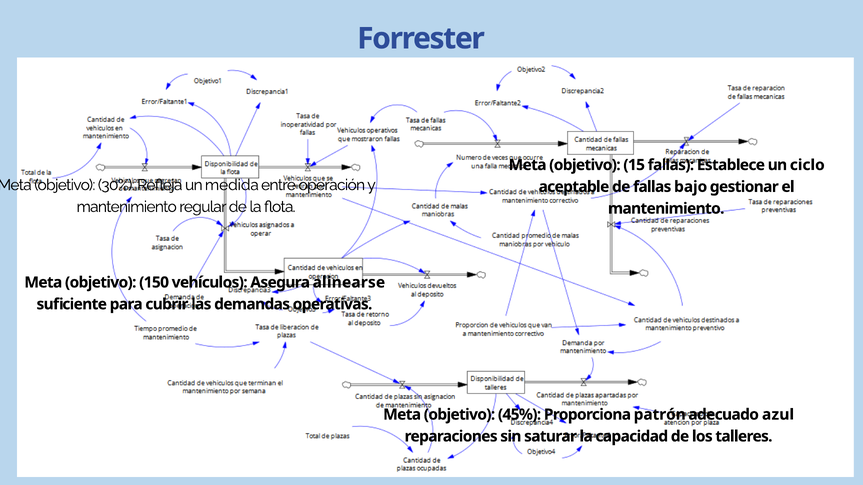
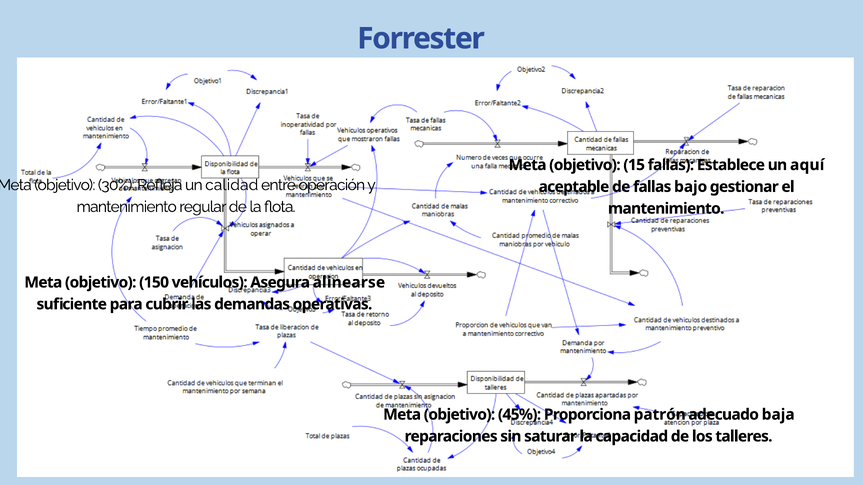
ciclo: ciclo -> aquí (807, 165)
medida: medida -> calidad (232, 185)
azul: azul -> baja (778, 415)
